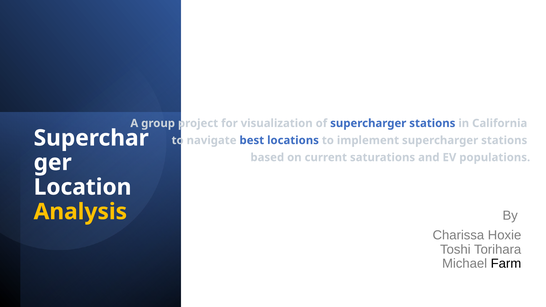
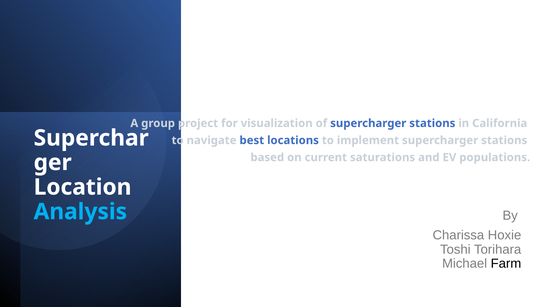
Analysis colour: yellow -> light blue (80, 212)
